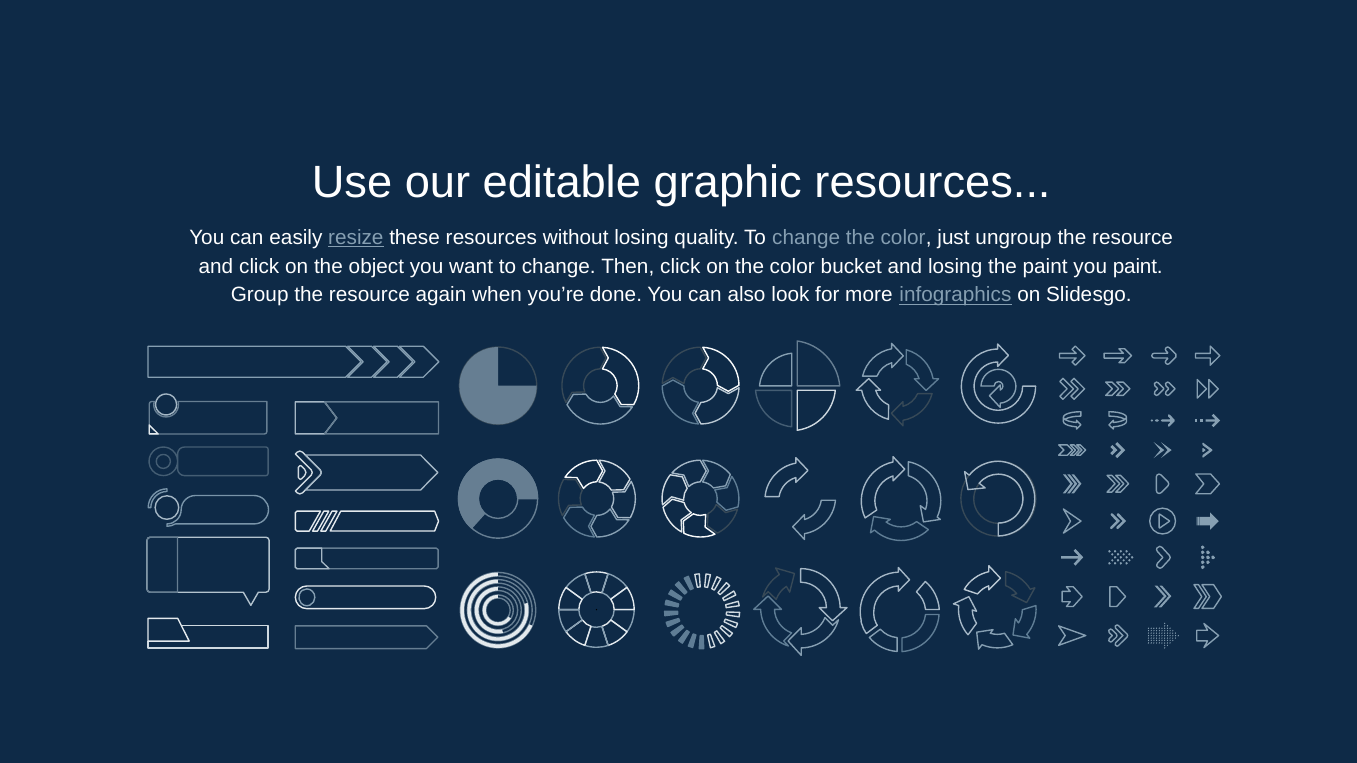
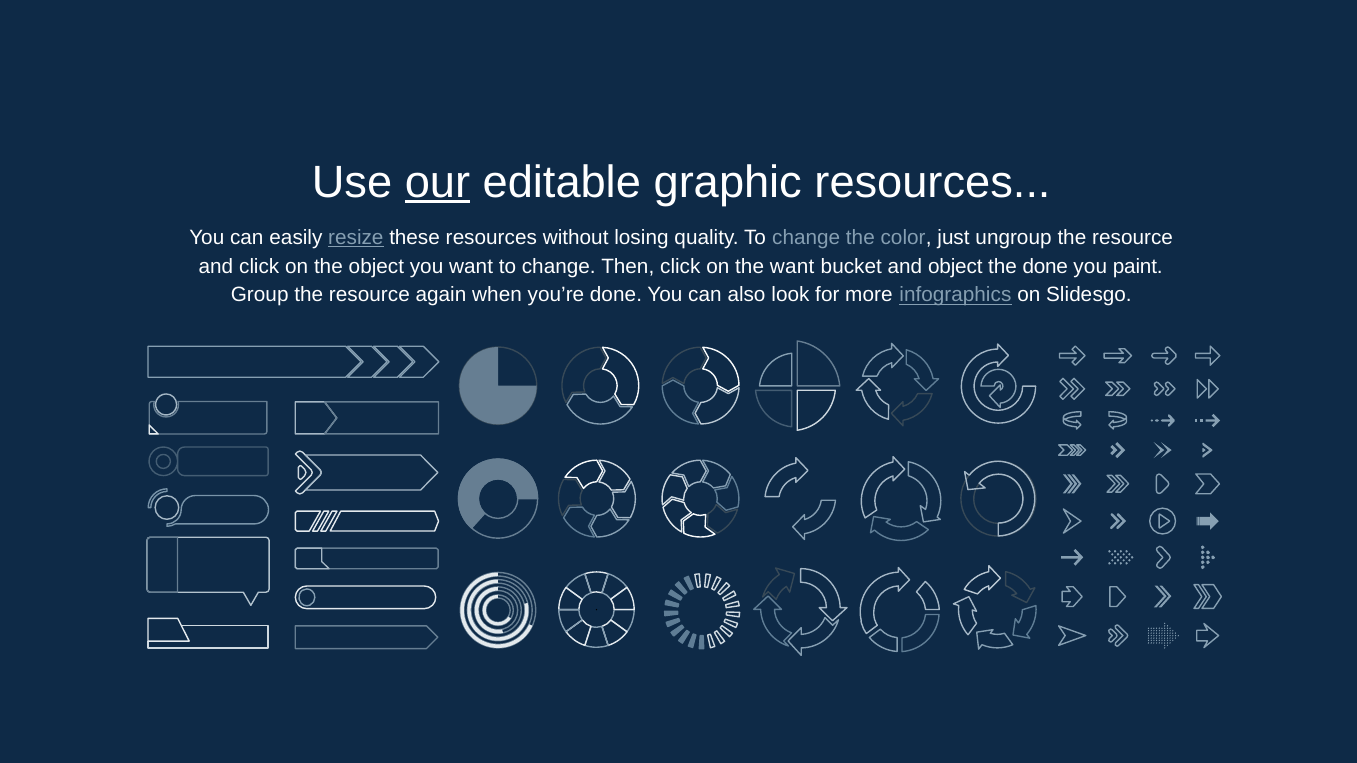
our underline: none -> present (437, 182)
on the color: color -> want (792, 267)
and losing: losing -> object (955, 267)
the paint: paint -> done (1045, 267)
